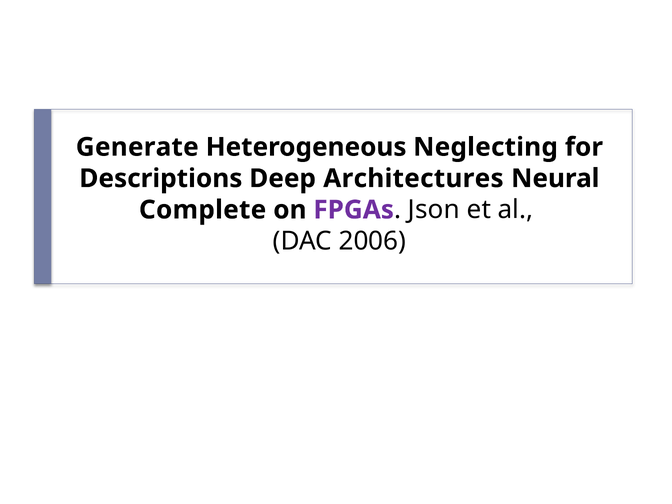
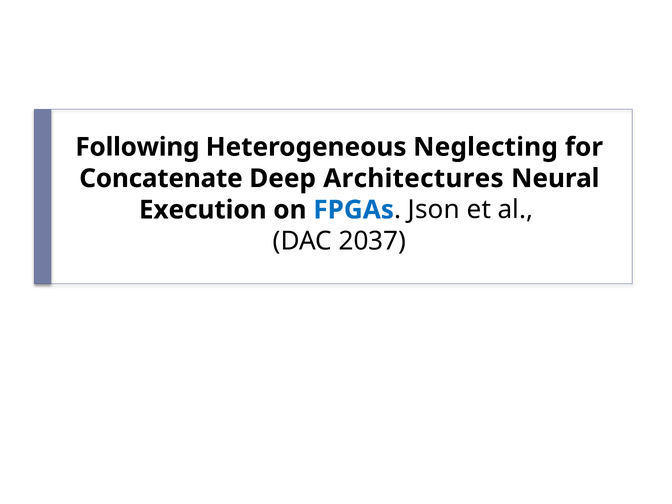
Generate: Generate -> Following (137, 147)
Descriptions: Descriptions -> Concatenate (161, 178)
Complete: Complete -> Execution (203, 210)
FPGAs colour: purple -> blue (354, 210)
2006: 2006 -> 2037 (372, 241)
